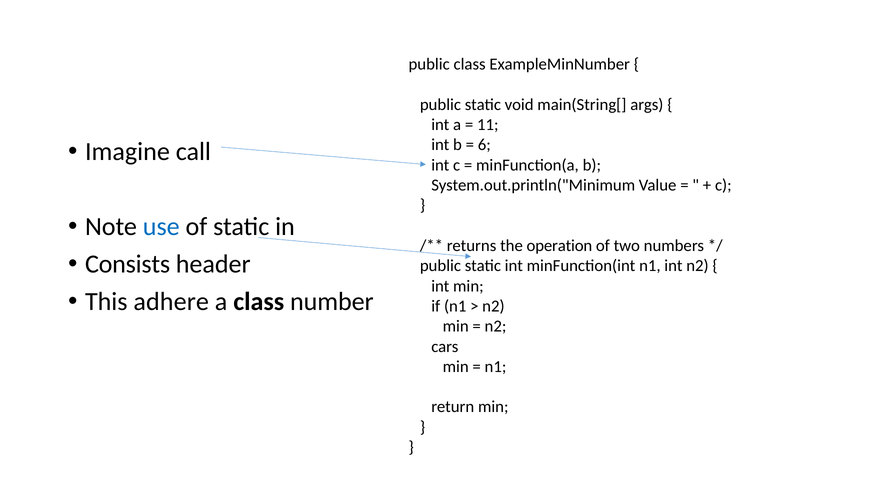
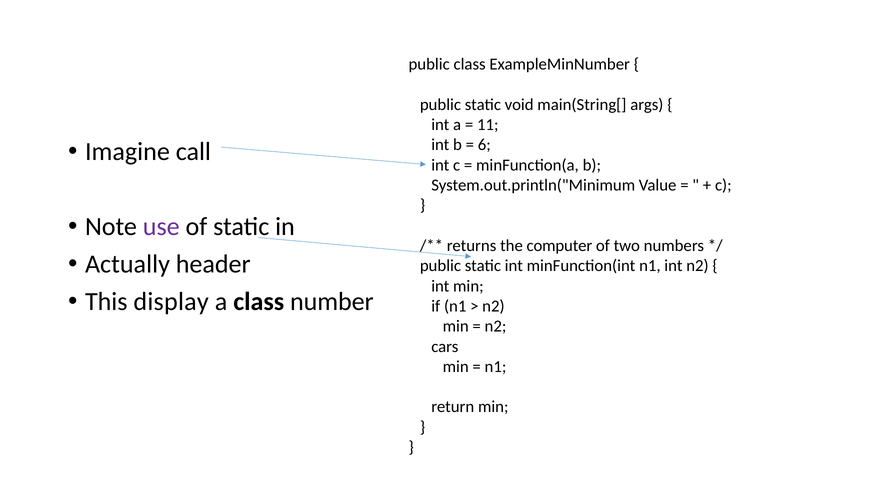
use colour: blue -> purple (161, 226)
operation: operation -> computer (559, 245)
Consists: Consists -> Actually (127, 264)
adhere: adhere -> display (171, 301)
